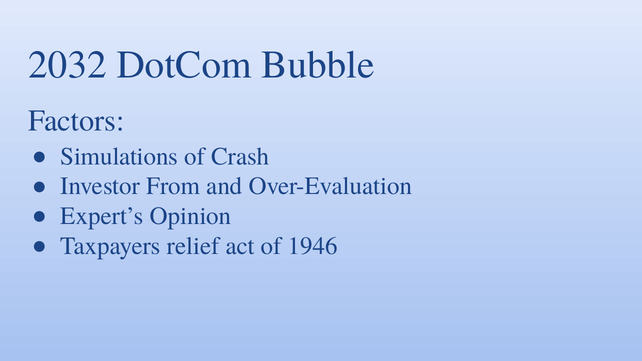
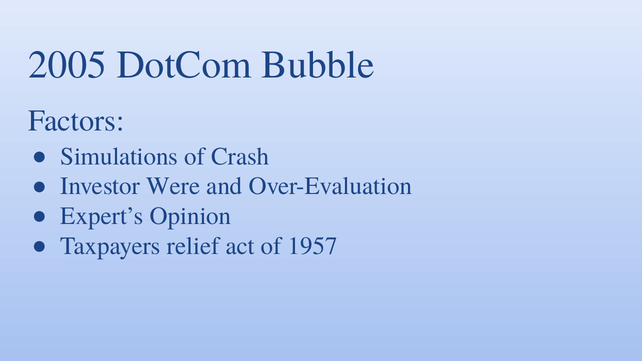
2032: 2032 -> 2005 (68, 65)
From: From -> Were (173, 186)
1946: 1946 -> 1957 (313, 246)
